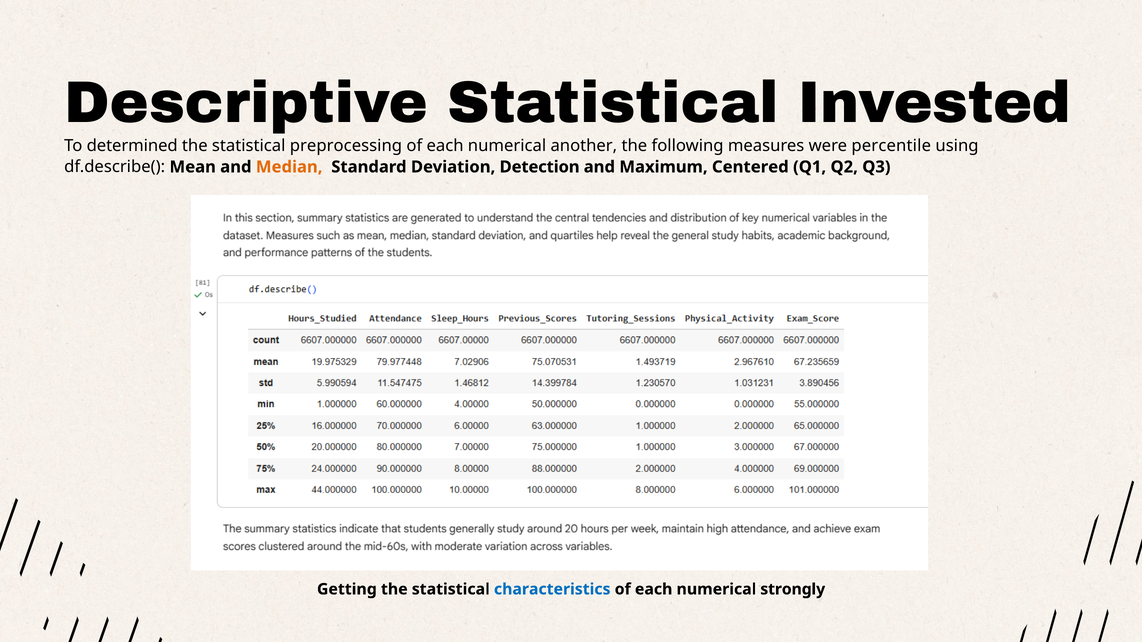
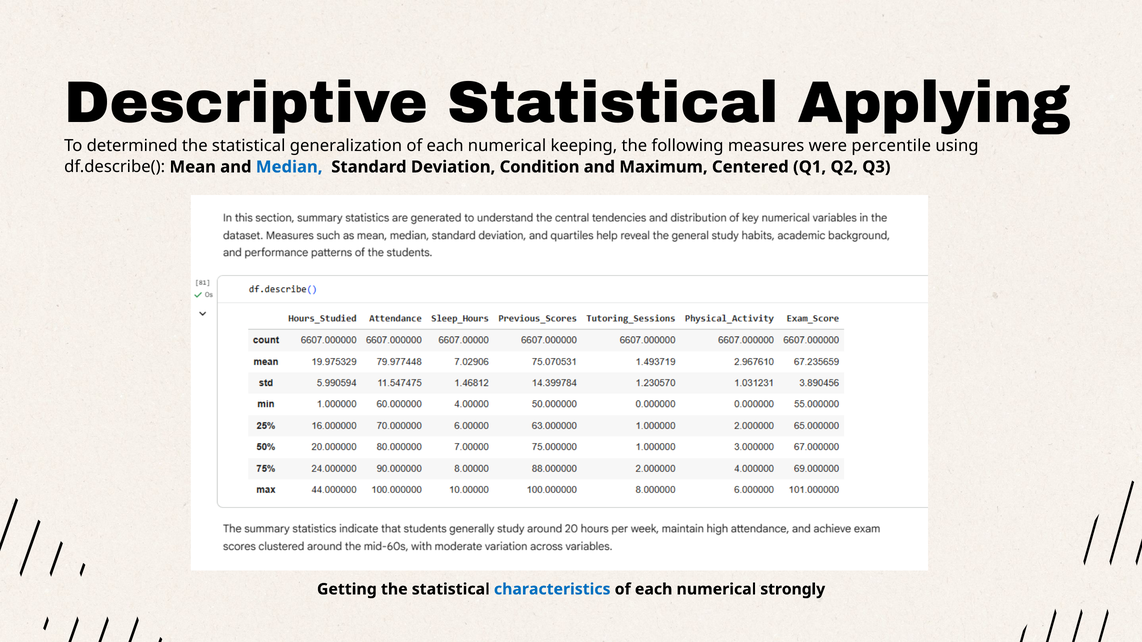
Invested: Invested -> Applying (934, 103)
preprocessing: preprocessing -> generalization (346, 146)
another: another -> keeping (584, 146)
Median colour: orange -> blue (289, 167)
Detection: Detection -> Condition (540, 167)
